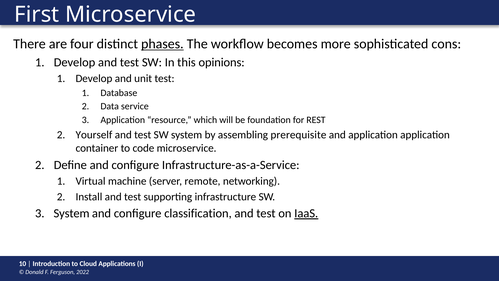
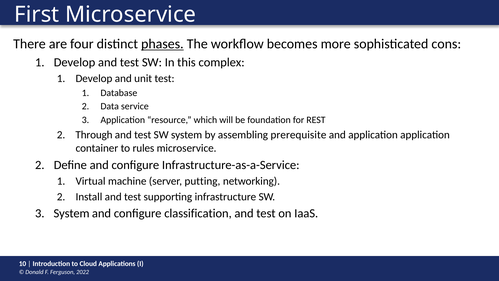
opinions: opinions -> complex (222, 62)
Yourself: Yourself -> Through (94, 135)
code: code -> rules (143, 148)
remote: remote -> putting (202, 181)
IaaS underline: present -> none (306, 213)
